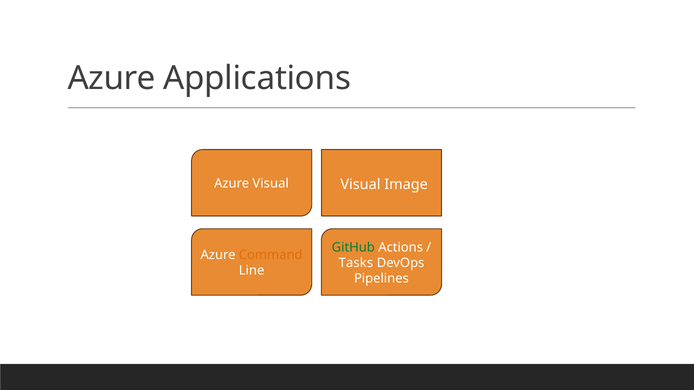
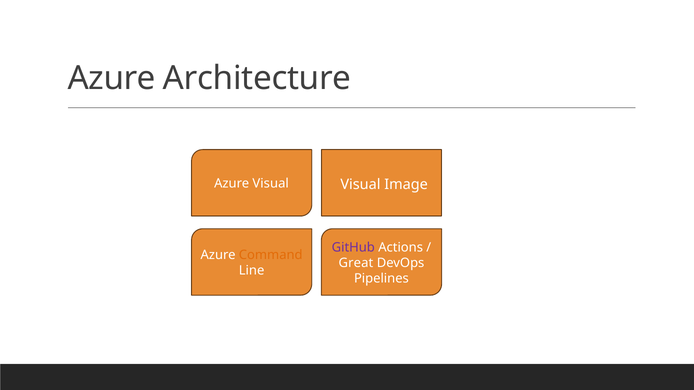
Applications: Applications -> Architecture (257, 78)
GitHub colour: green -> purple (353, 248)
Tasks: Tasks -> Great (356, 263)
